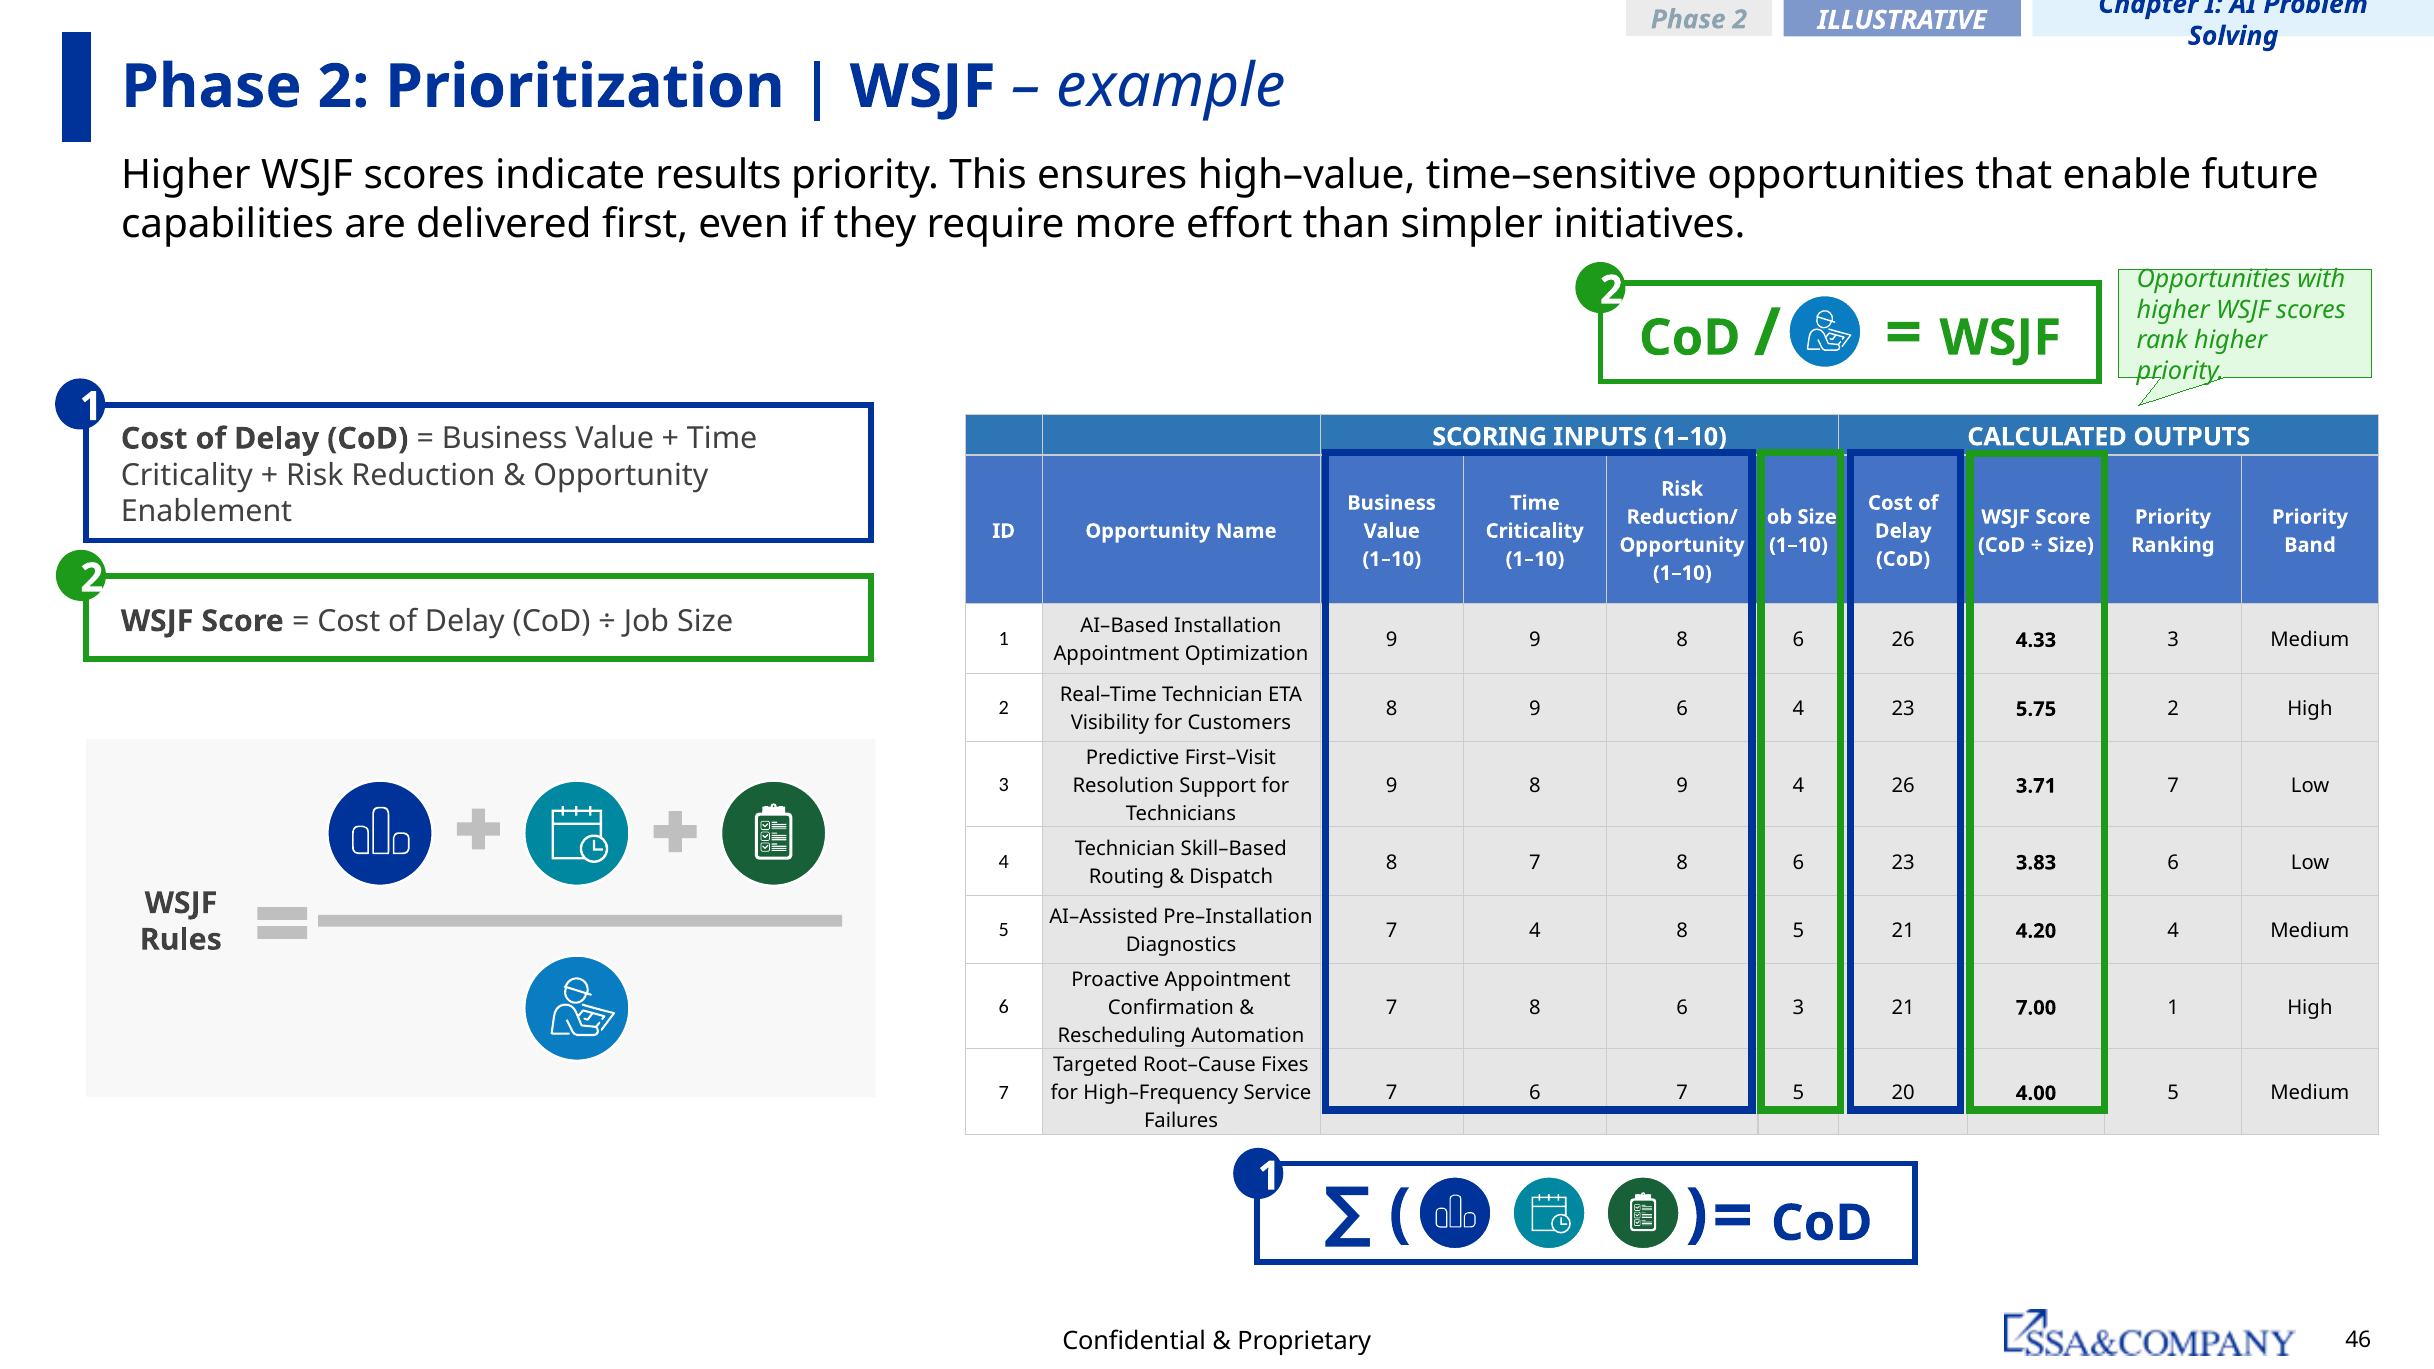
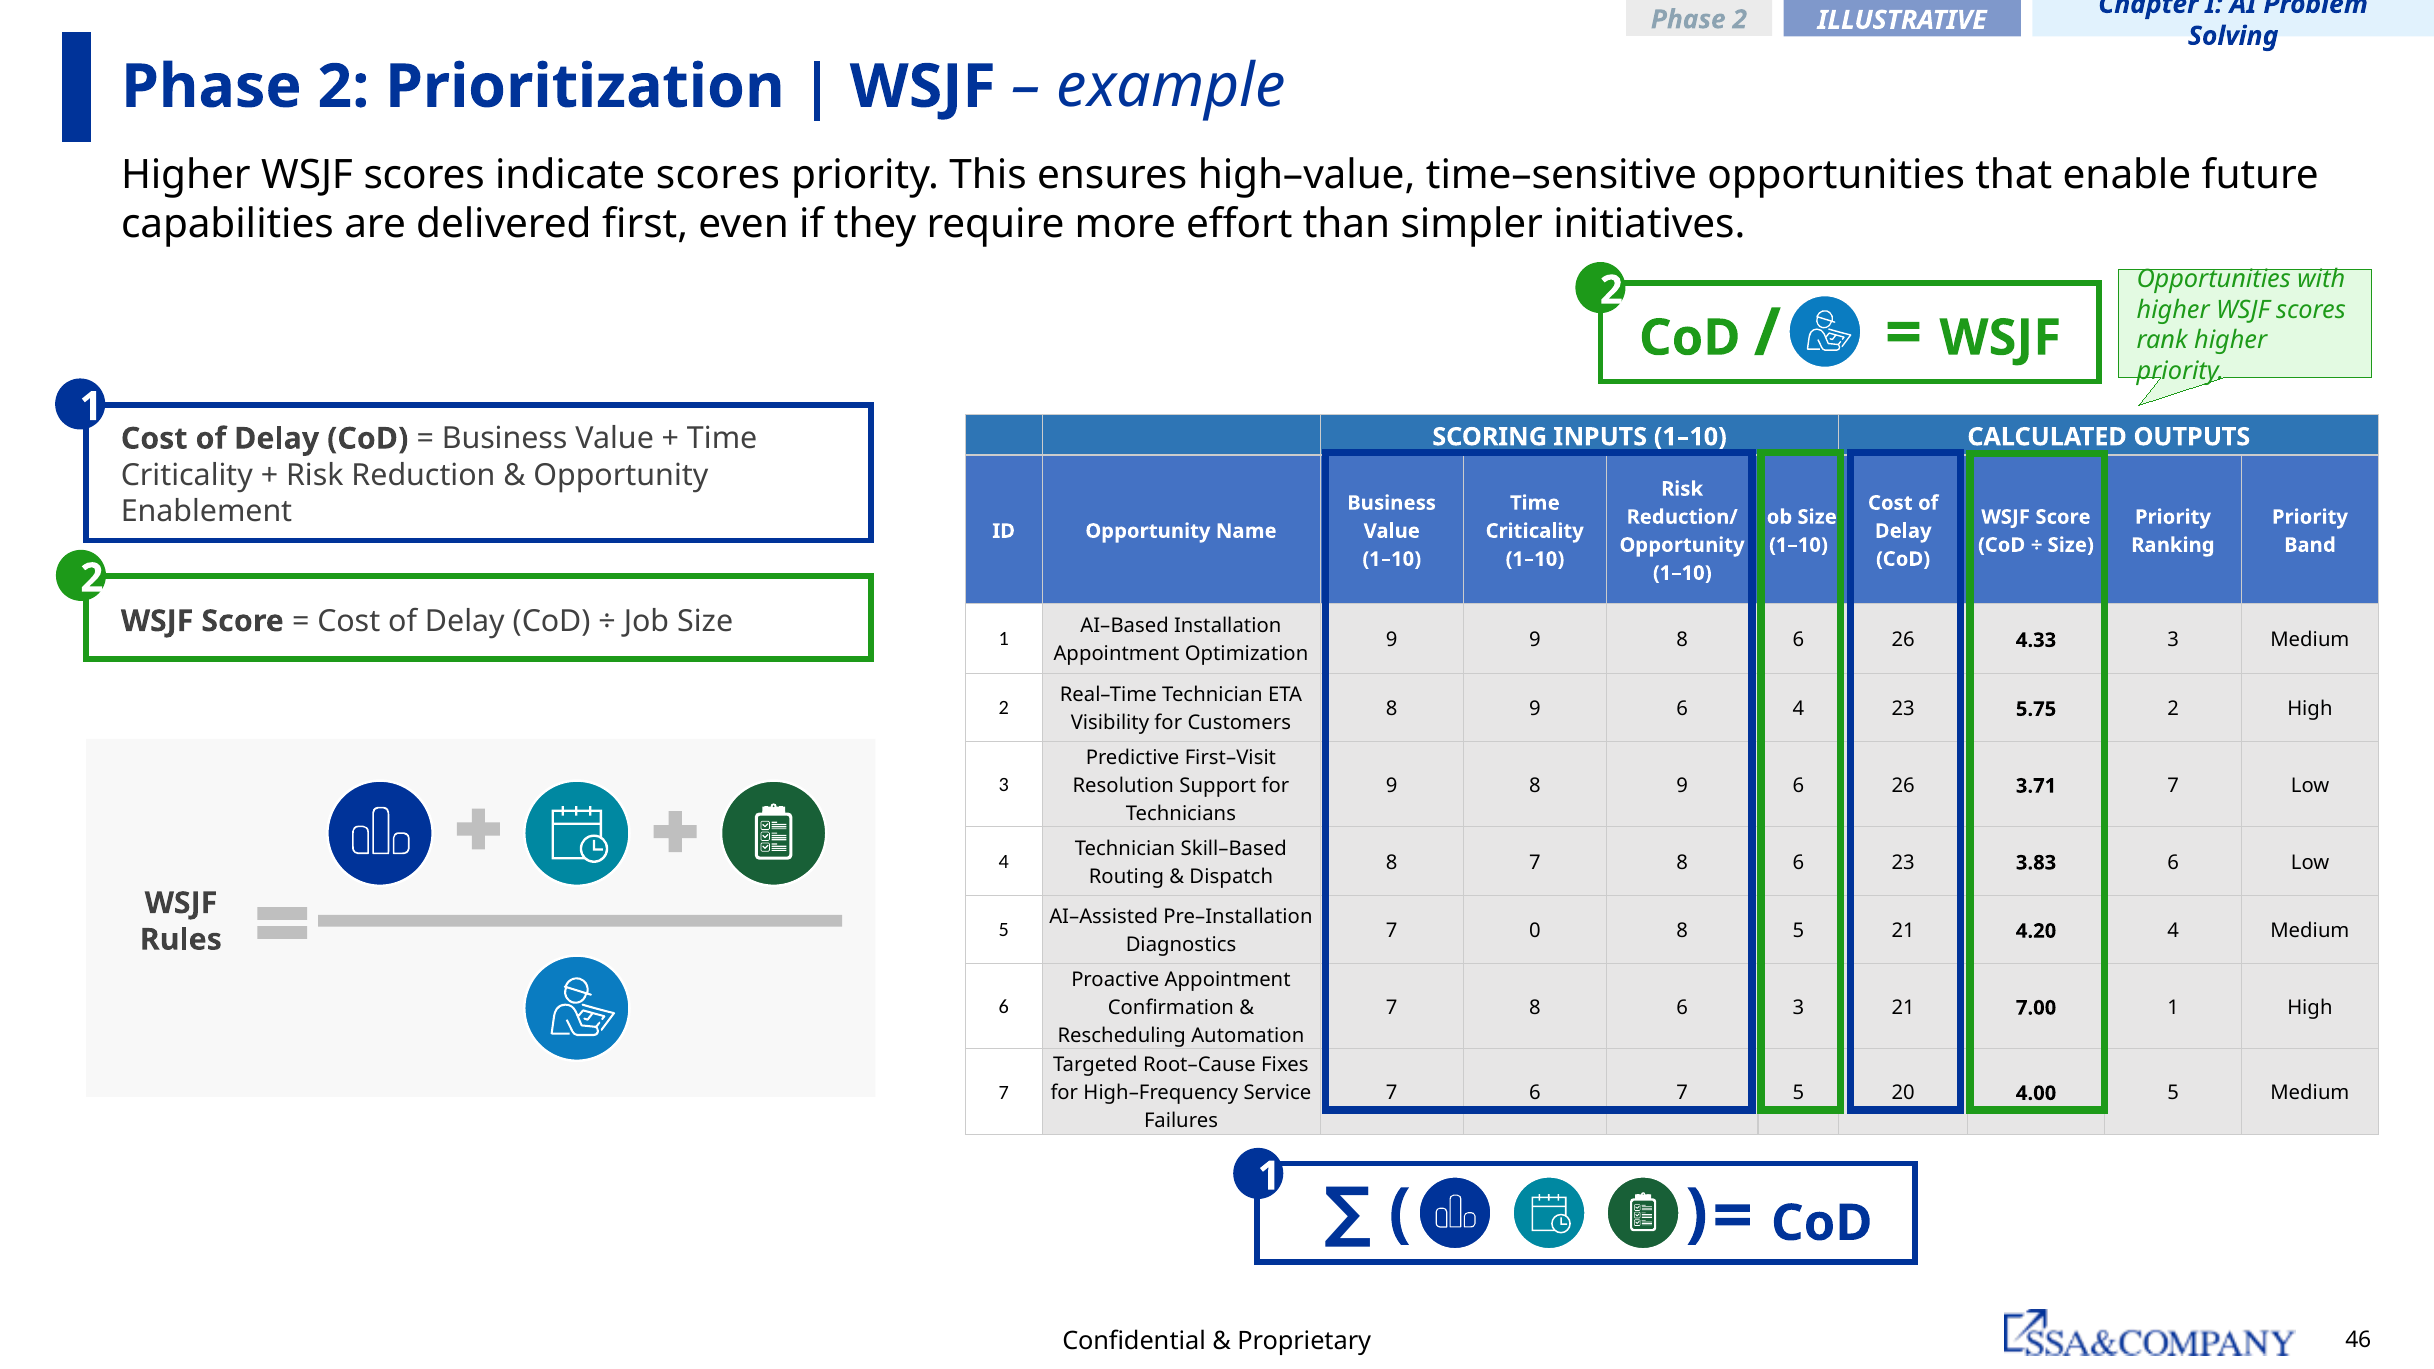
indicate results: results -> scores (718, 175)
9 8 9 4: 4 -> 6 (1799, 786)
7 4: 4 -> 0 (1535, 931)
